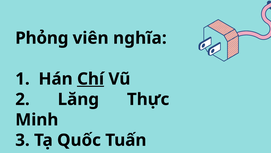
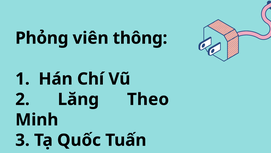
nghĩa: nghĩa -> thông (140, 38)
Chí underline: present -> none (91, 79)
Thực: Thực -> Theo (148, 99)
